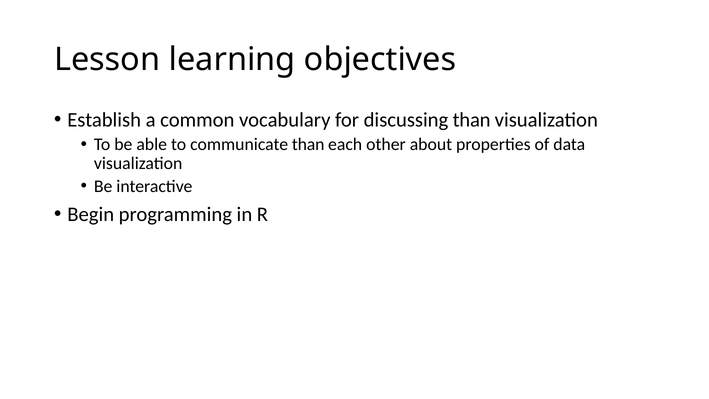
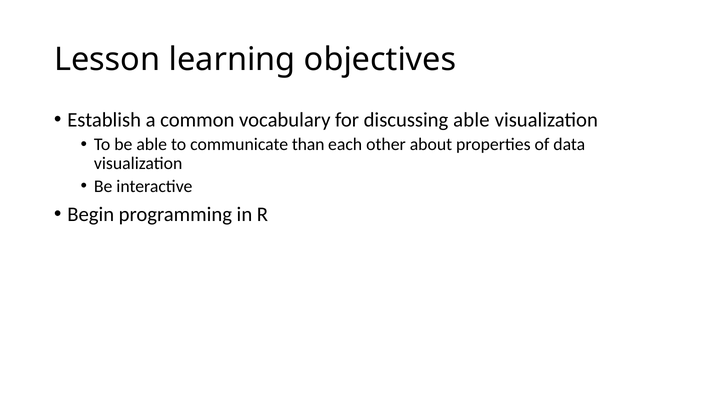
discussing than: than -> able (471, 120)
